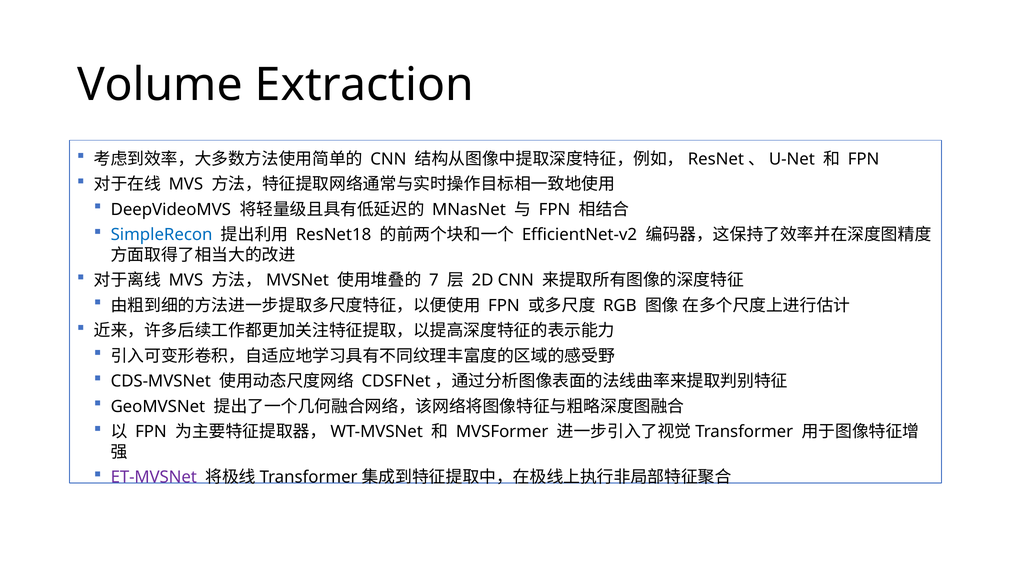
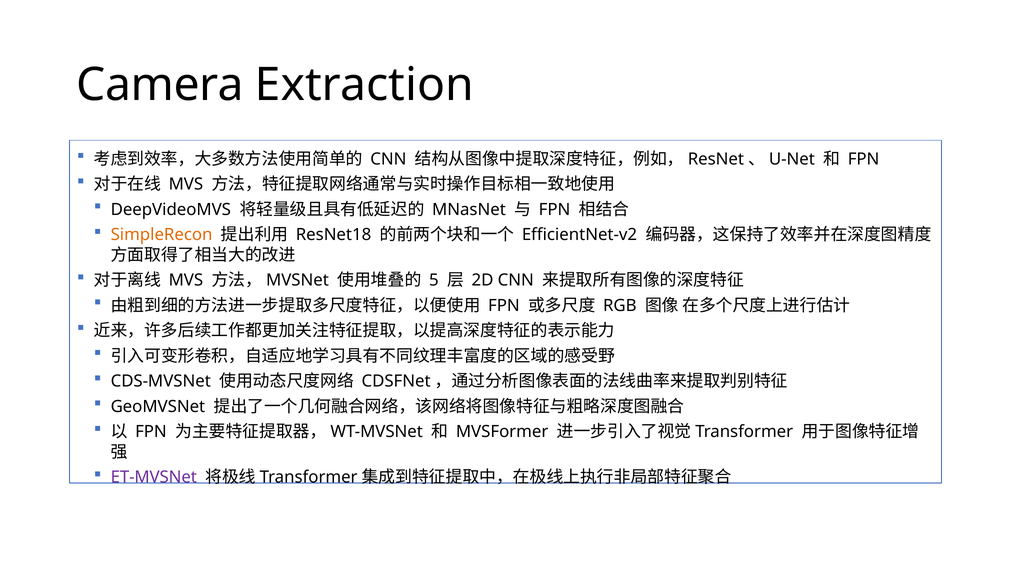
Volume: Volume -> Camera (160, 85)
SimpleRecon colour: blue -> orange (162, 235)
7: 7 -> 5 (434, 280)
